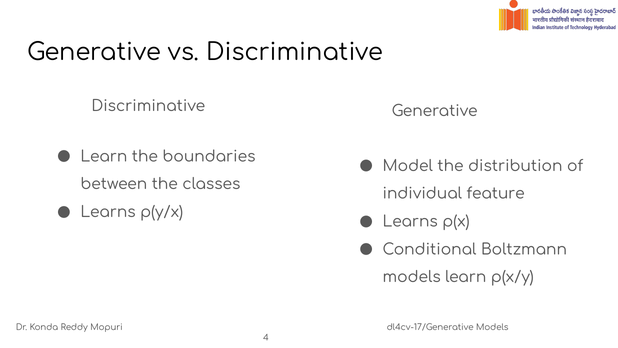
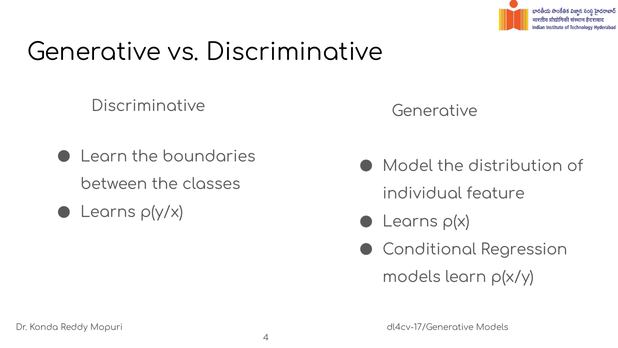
Boltzmann: Boltzmann -> Regression (524, 249)
